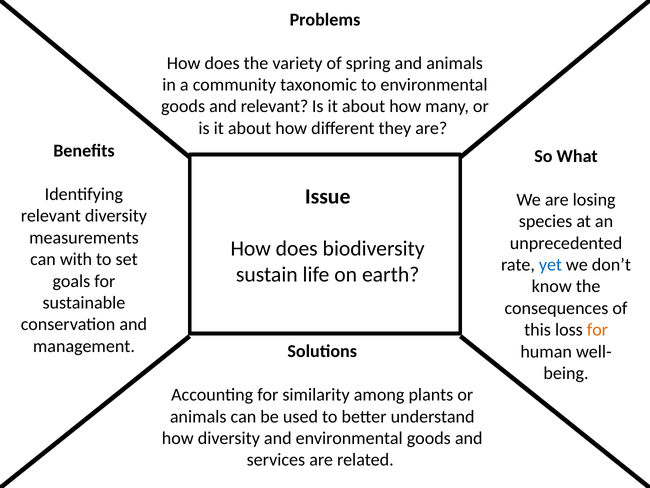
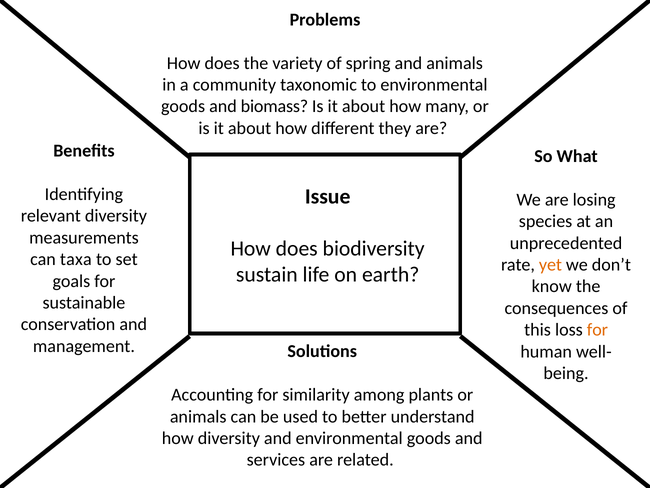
and relevant: relevant -> biomass (274, 106)
with: with -> taxa (76, 259)
yet colour: blue -> orange (550, 265)
